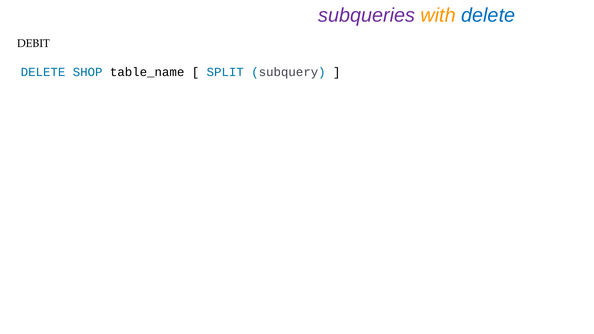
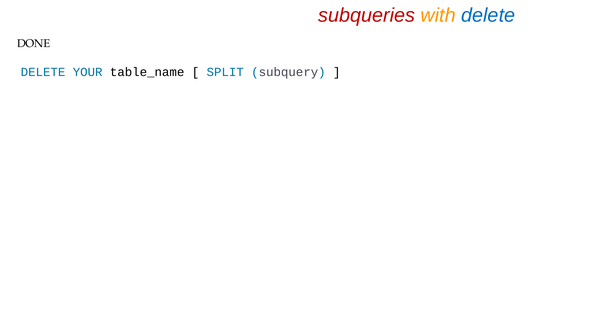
subqueries colour: purple -> red (367, 15)
DEBIT: DEBIT -> DONE (34, 43)
SHOP: SHOP -> YOUR (88, 72)
